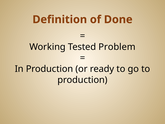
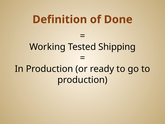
Problem: Problem -> Shipping (117, 47)
